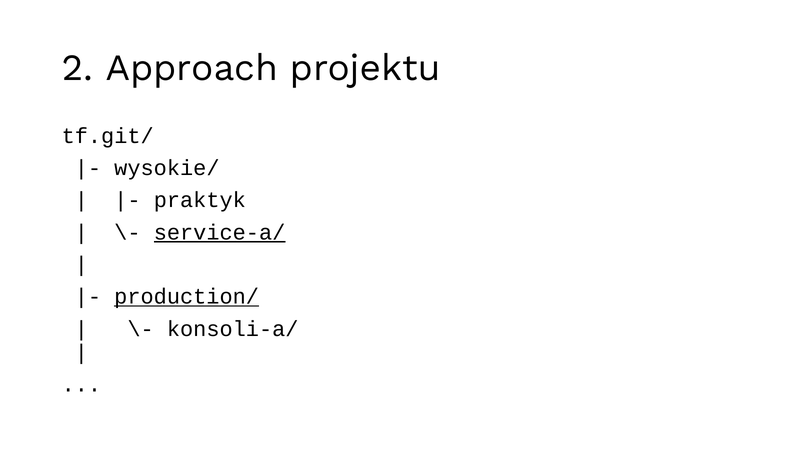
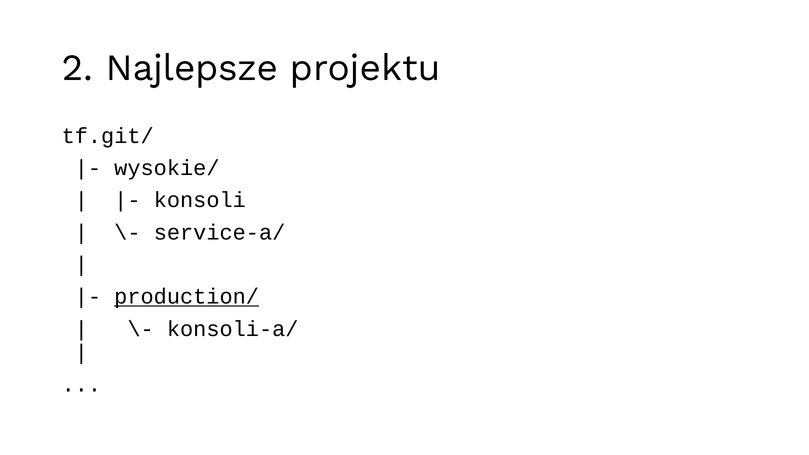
Approach: Approach -> Najlepsze (192, 68)
praktyk: praktyk -> konsoli (200, 200)
service-a/ underline: present -> none (220, 232)
